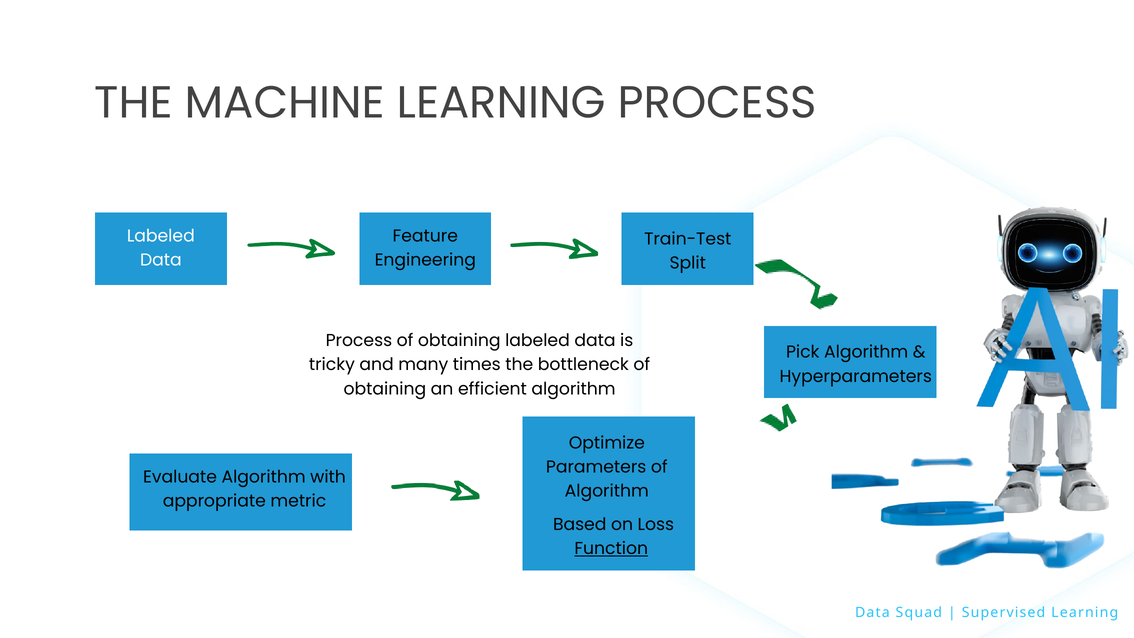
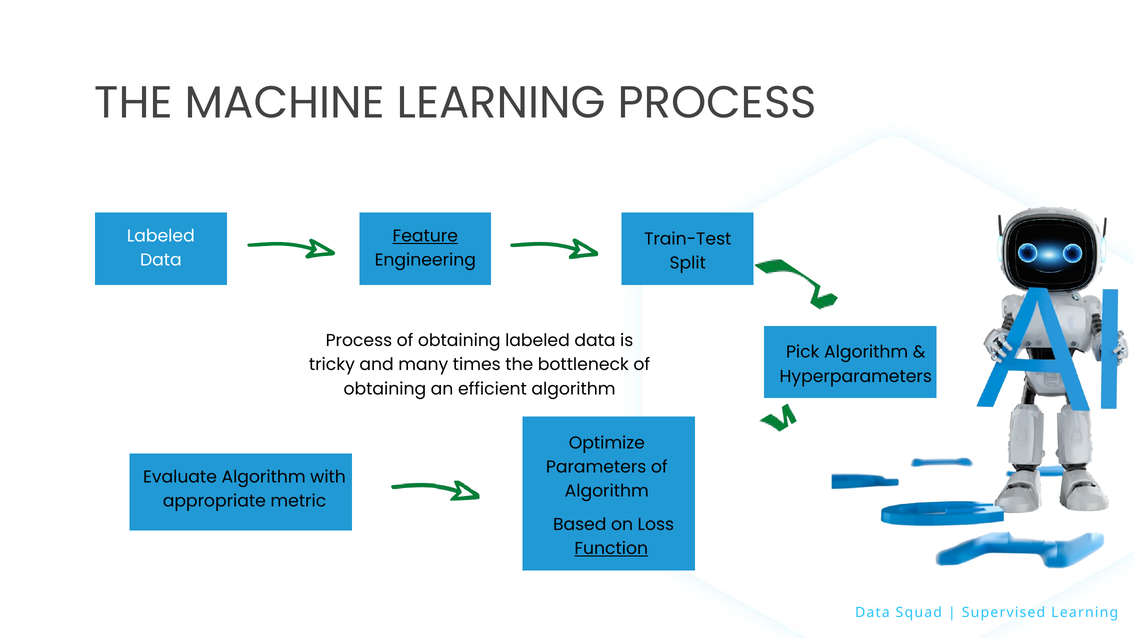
Feature underline: none -> present (425, 236)
